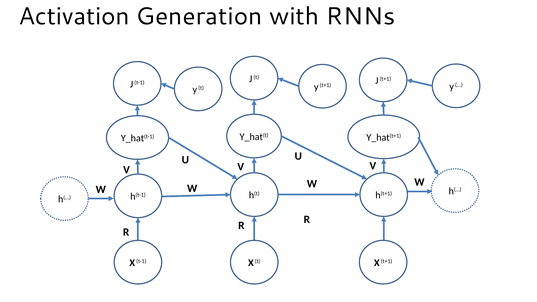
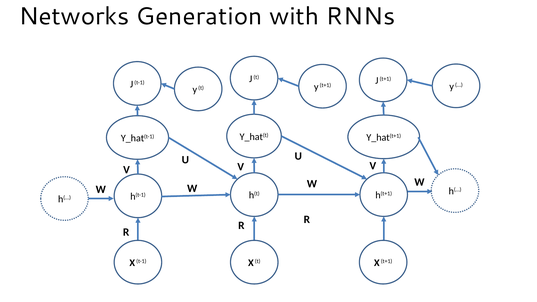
Activation: Activation -> Networks (74, 17)
